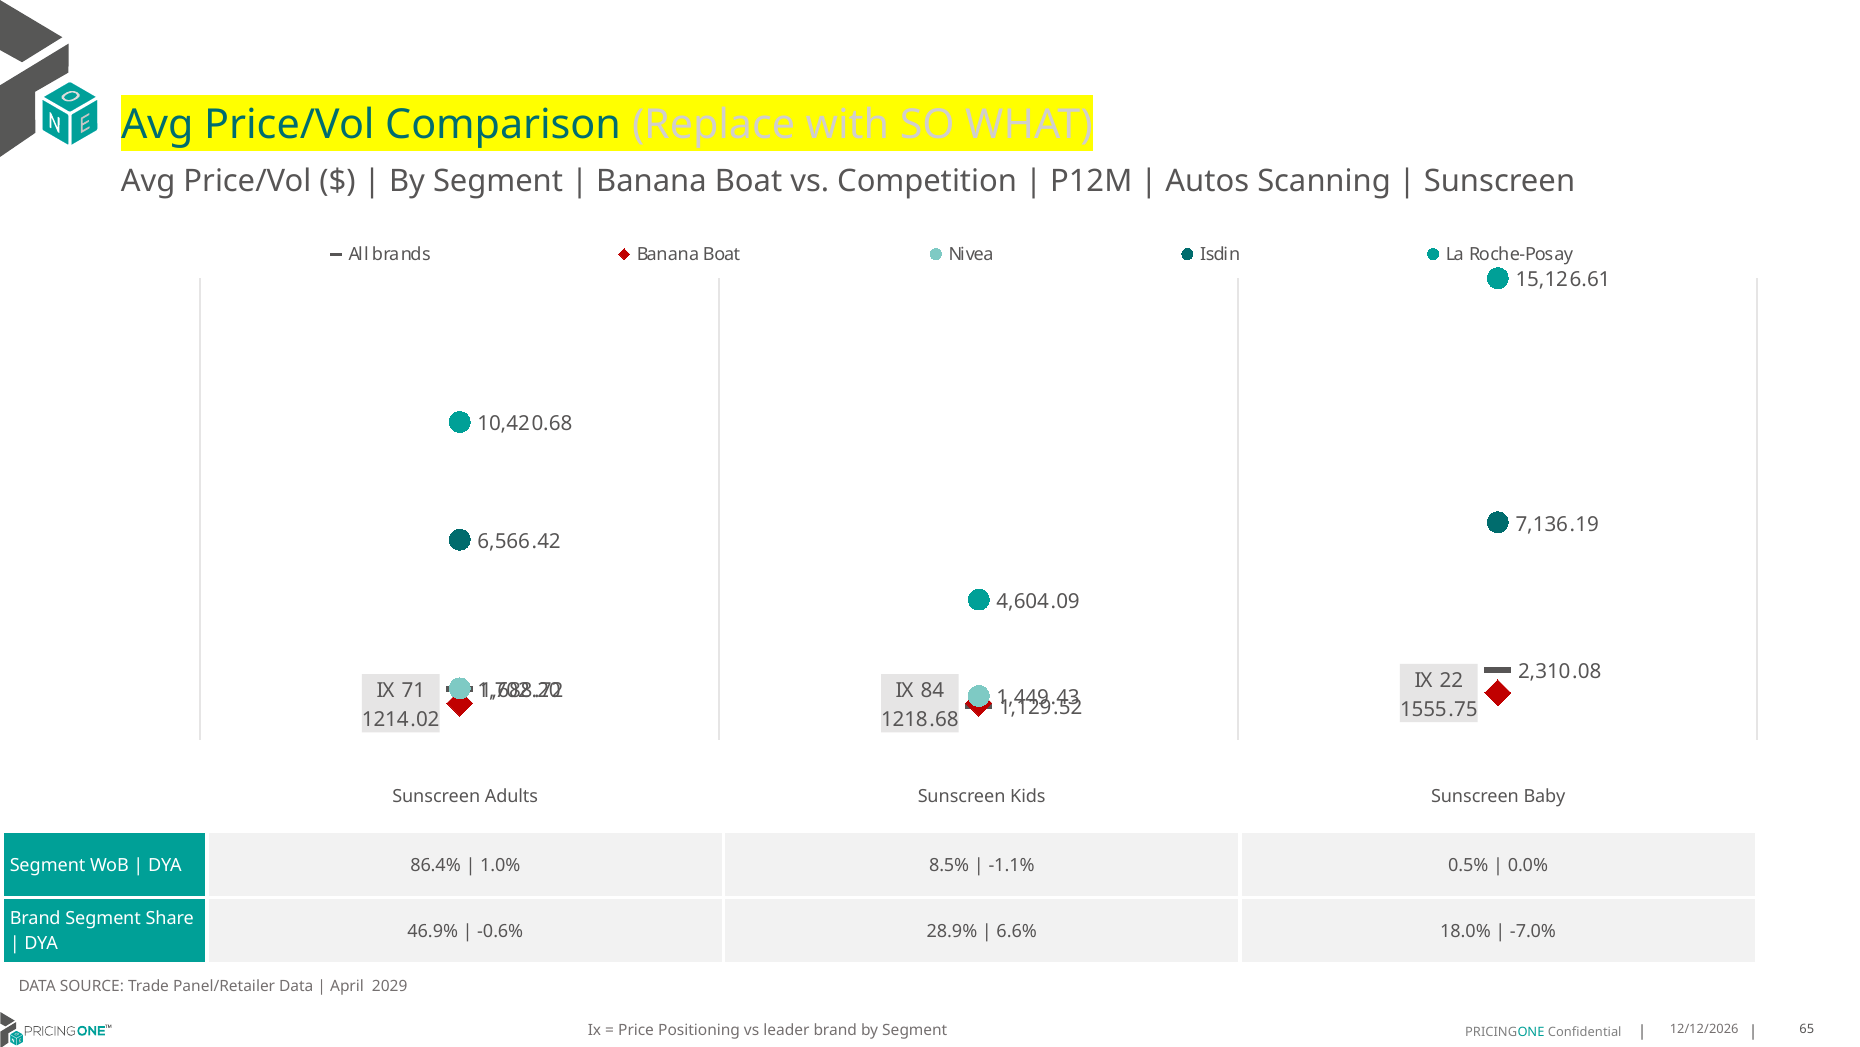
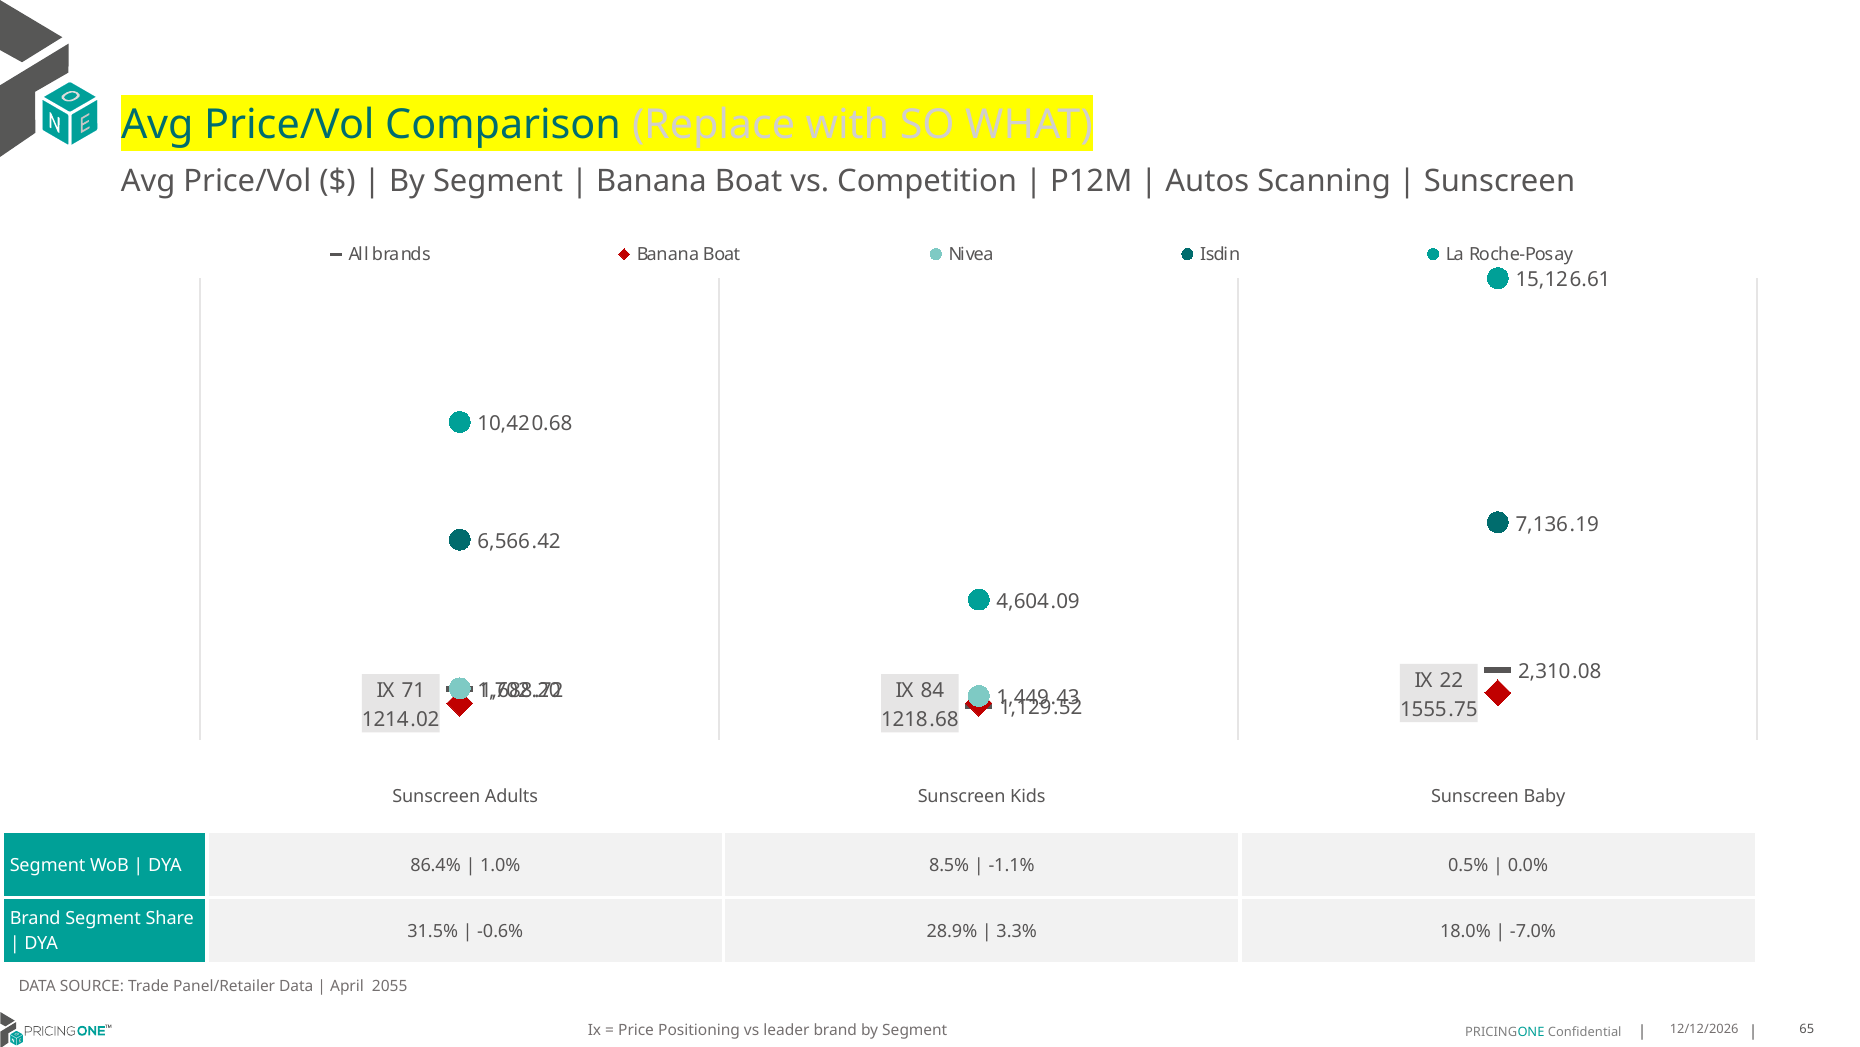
46.9%: 46.9% -> 31.5% (433, 931)
6.6%: 6.6% -> 3.3% (1017, 931)
2029: 2029 -> 2055 (390, 985)
